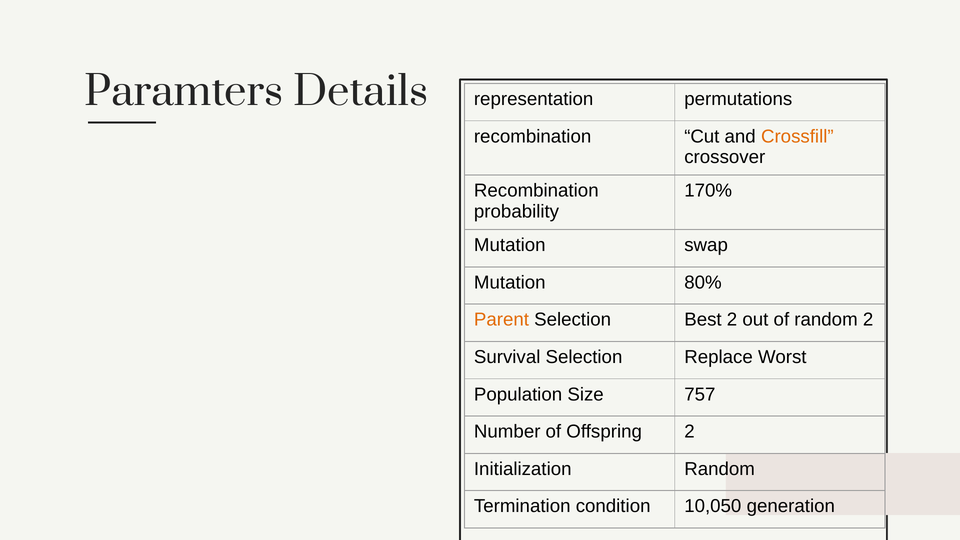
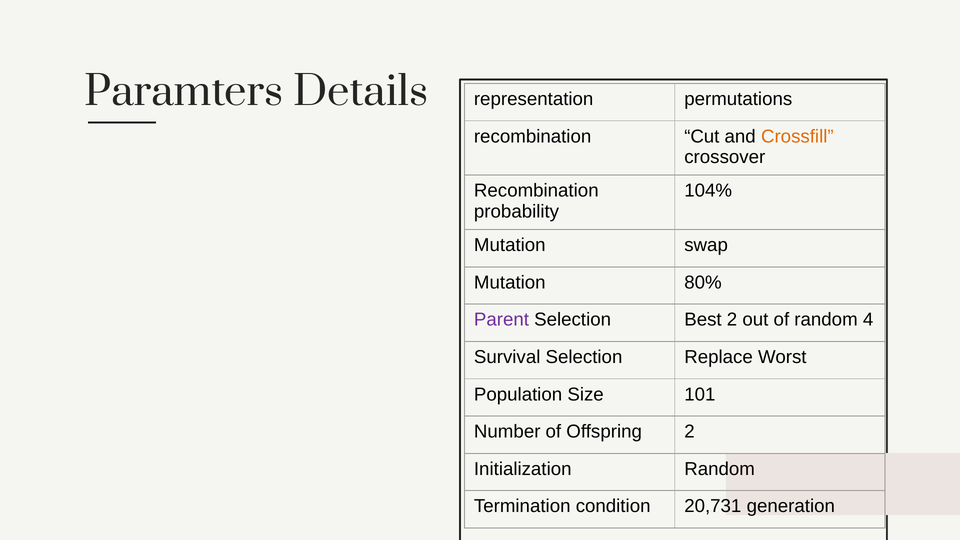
170%: 170% -> 104% (708, 191)
Parent colour: orange -> purple (501, 320)
random 2: 2 -> 4 (868, 320)
757: 757 -> 101 (700, 394)
10,050: 10,050 -> 20,731 (713, 506)
